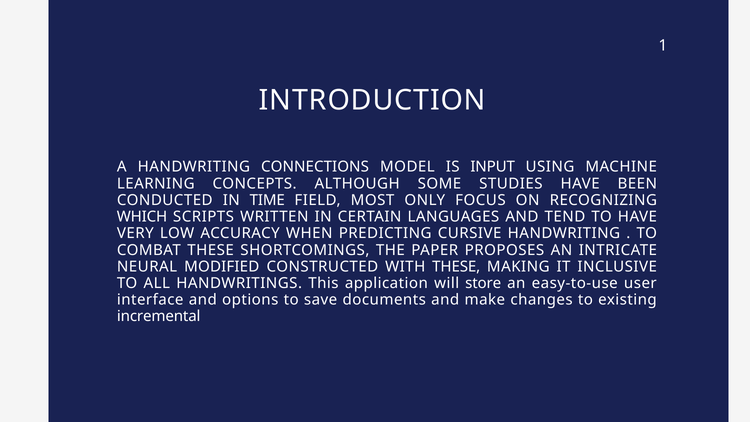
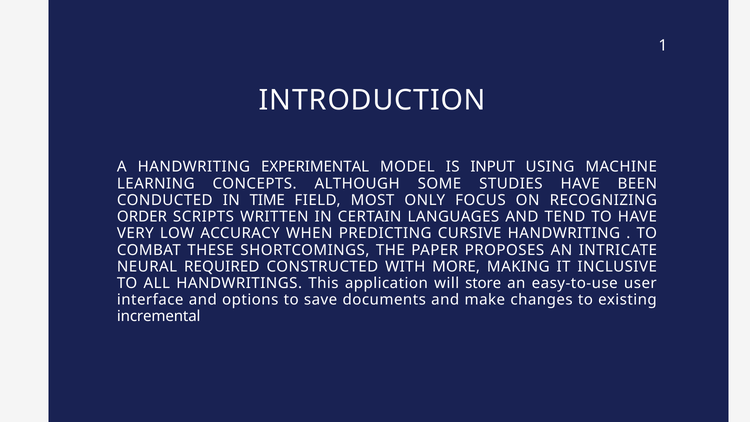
CONNECTIONS: CONNECTIONS -> EXPERIMENTAL (315, 167)
WHICH: WHICH -> ORDER (142, 217)
MODIFIED: MODIFIED -> REQUIRED (222, 267)
WITH THESE: THESE -> MORE (456, 267)
